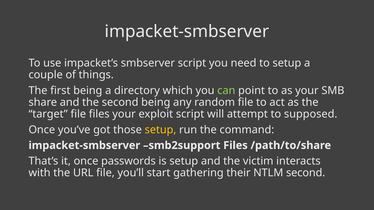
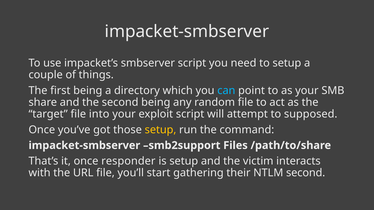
can colour: light green -> light blue (226, 91)
file files: files -> into (99, 114)
passwords: passwords -> responder (128, 161)
